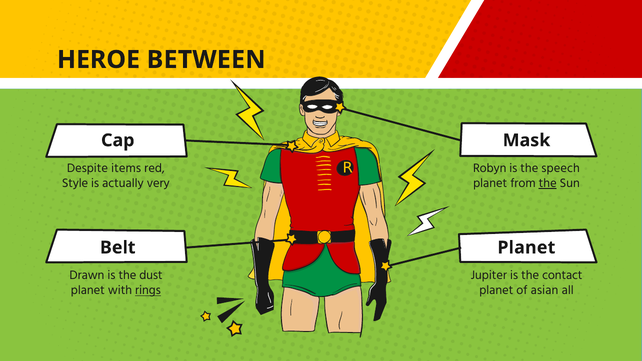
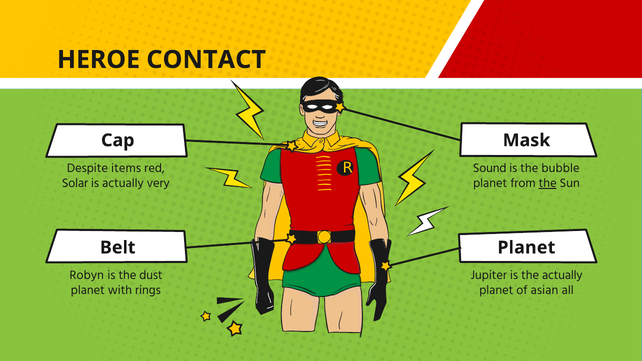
BETWEEN: BETWEEN -> CONTACT (206, 60)
Robyn: Robyn -> Sound (490, 168)
speech: speech -> bubble (561, 168)
Style: Style -> Solar (75, 183)
Drawn: Drawn -> Robyn (87, 275)
the contact: contact -> actually (562, 275)
rings underline: present -> none (148, 290)
